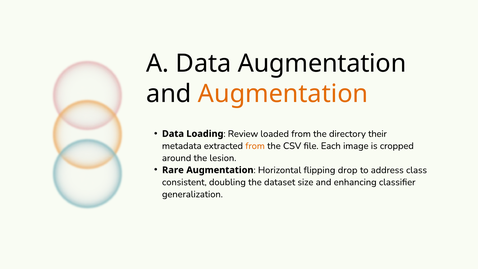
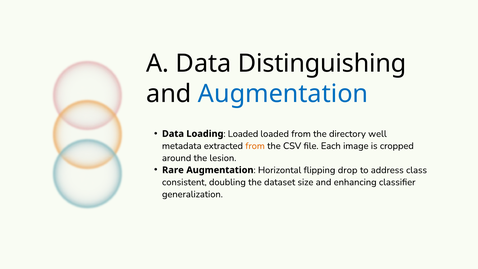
Data Augmentation: Augmentation -> Distinguishing (322, 64)
Augmentation colour: orange -> blue (283, 94)
Review: Review -> Loaded (243, 134)
their: their -> well (377, 134)
